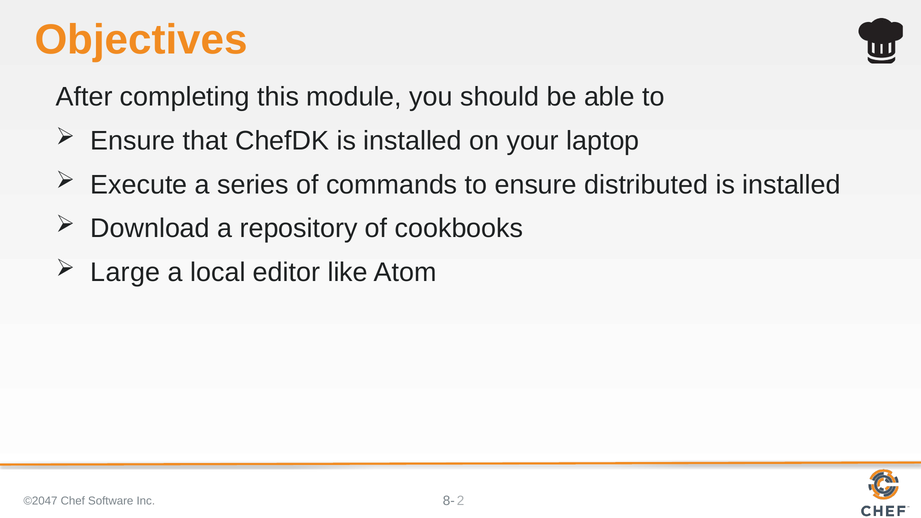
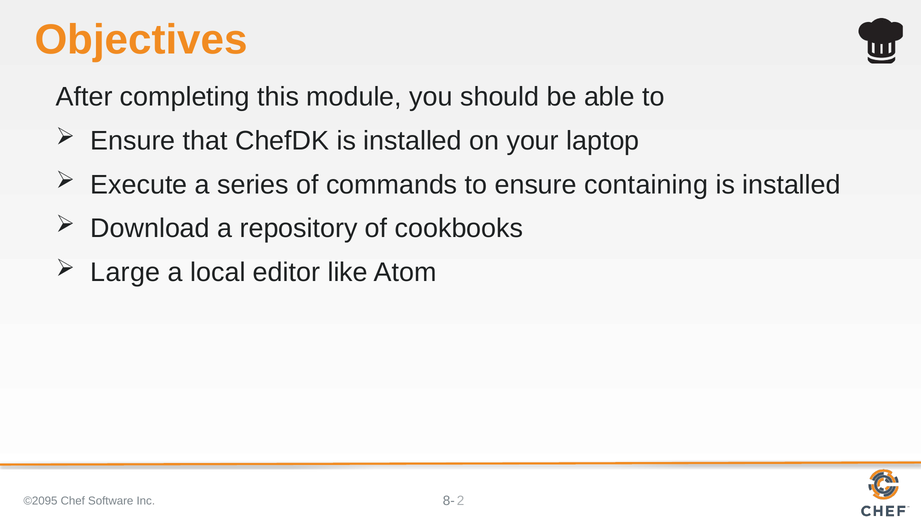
distributed: distributed -> containing (646, 185)
©2047: ©2047 -> ©2095 (41, 501)
